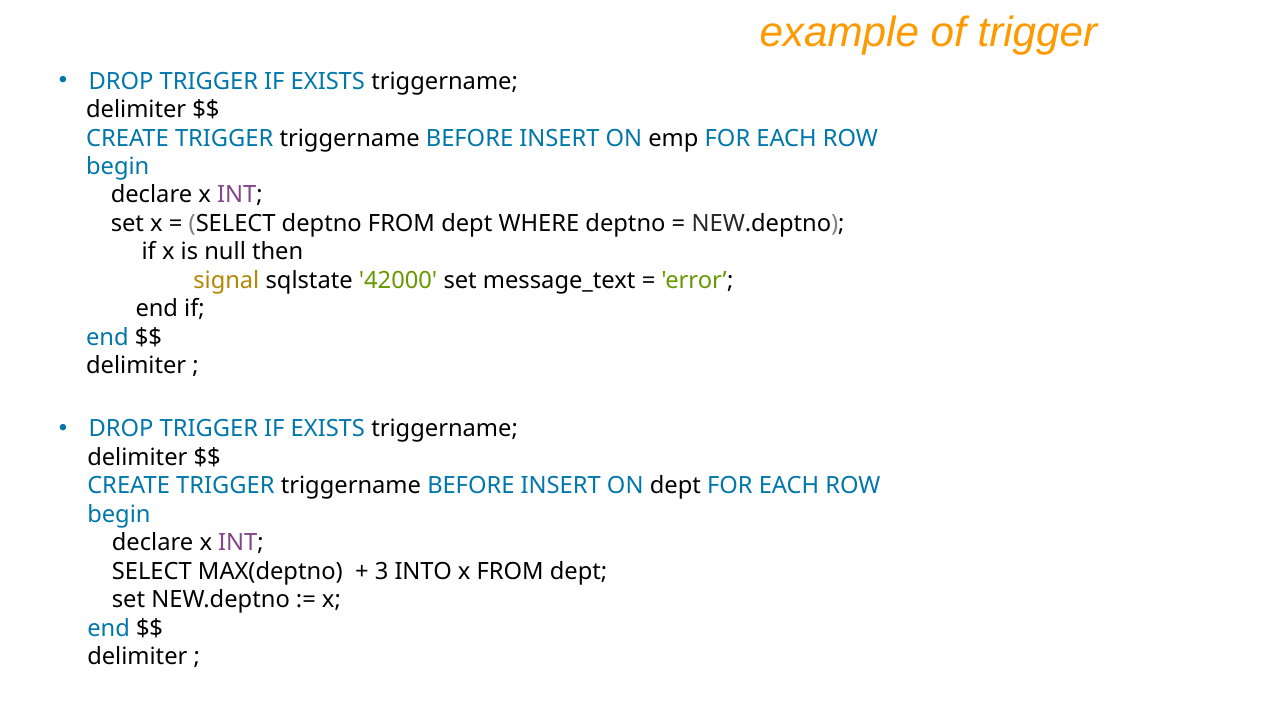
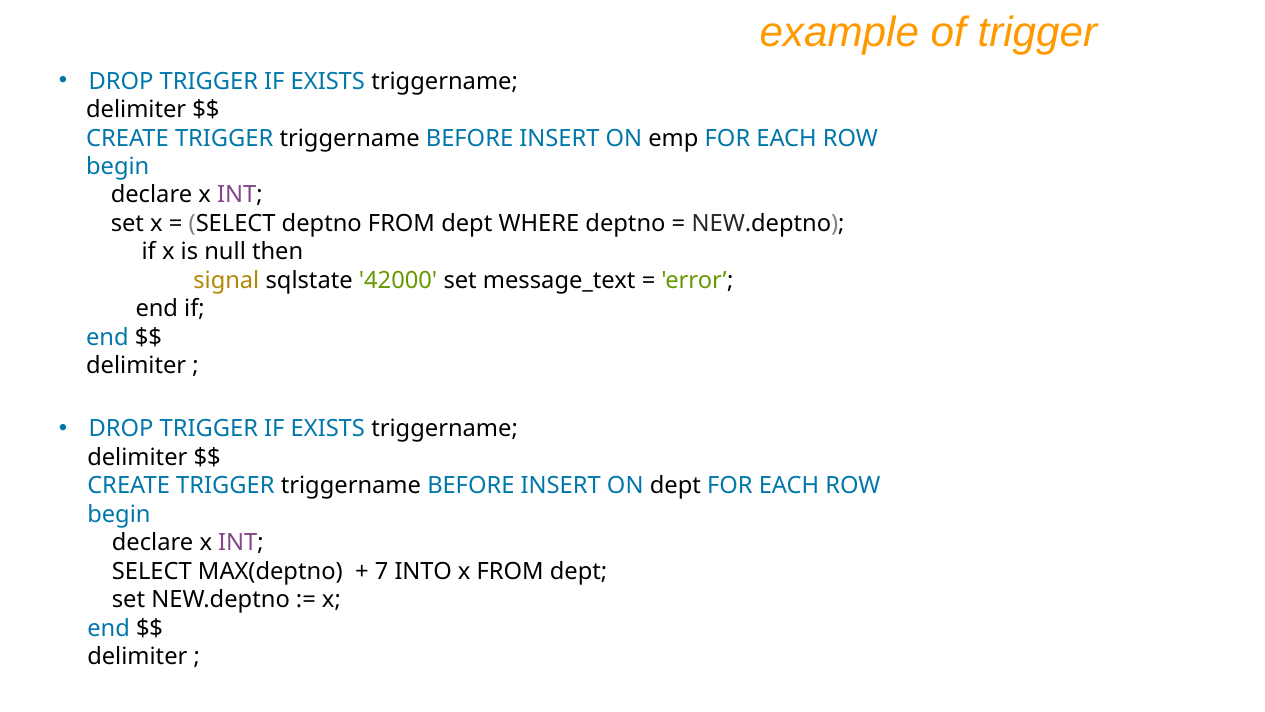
3: 3 -> 7 (382, 571)
